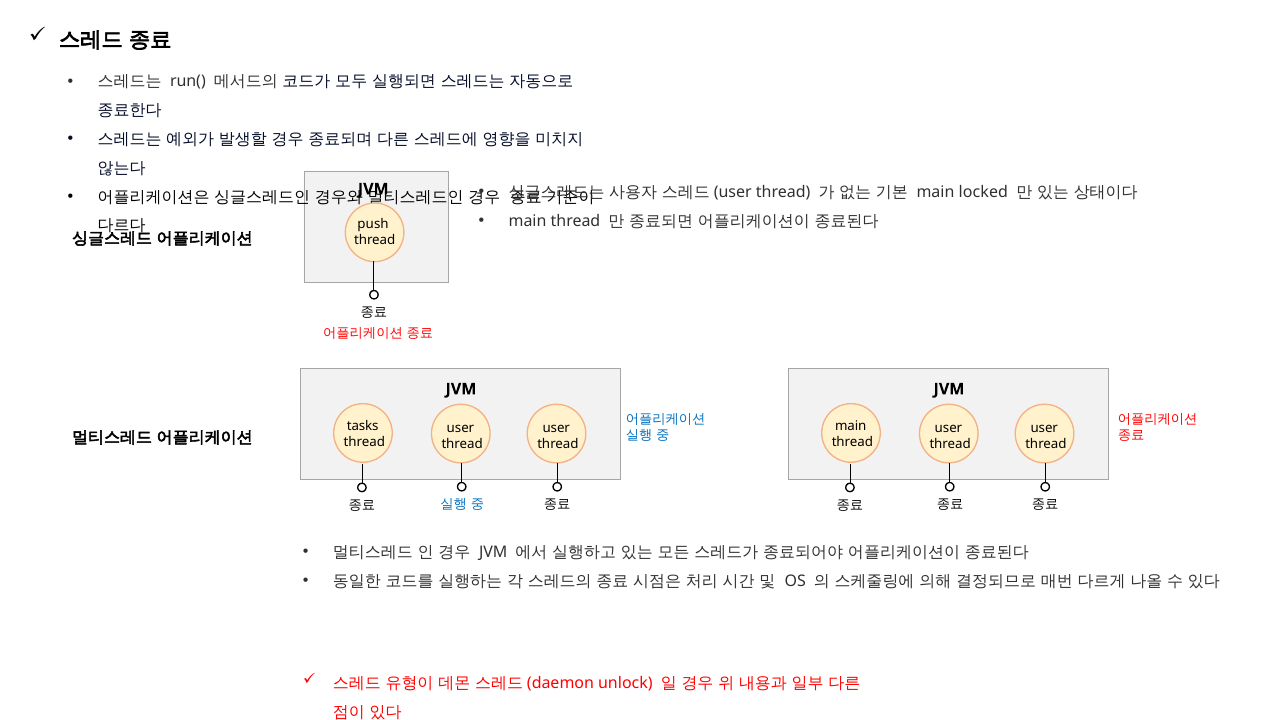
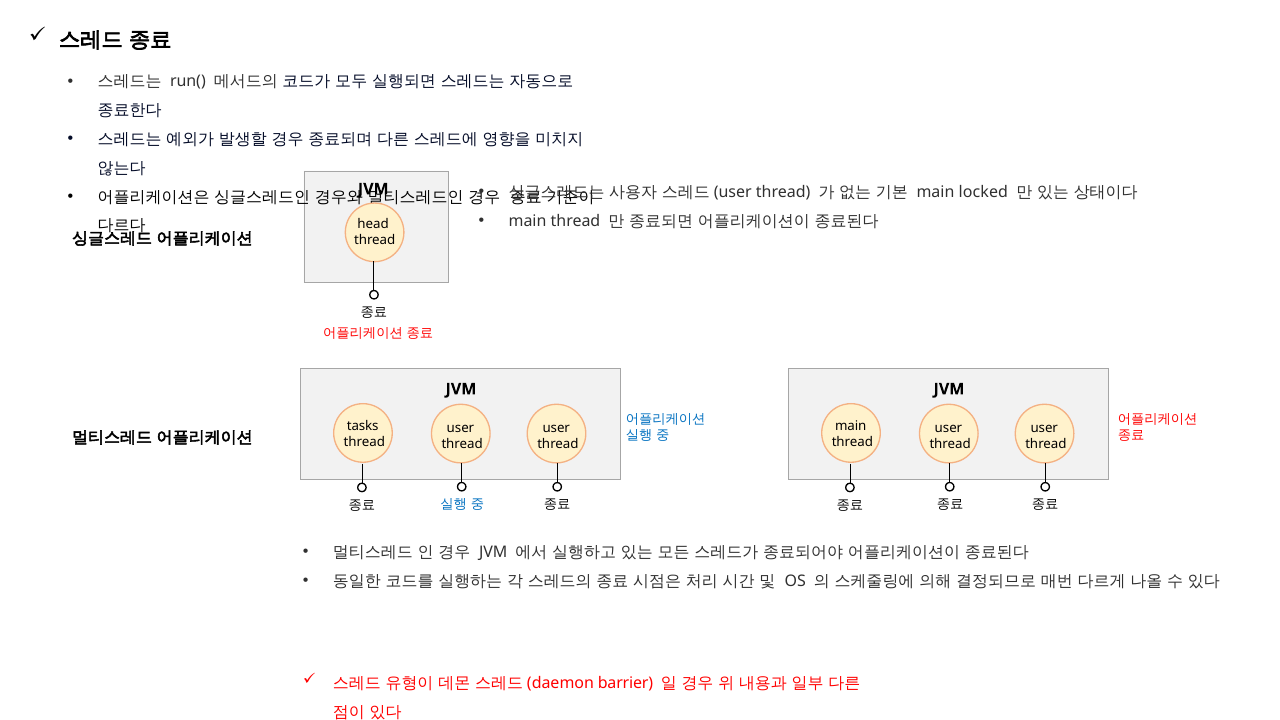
push: push -> head (373, 225)
unlock: unlock -> barrier (625, 683)
